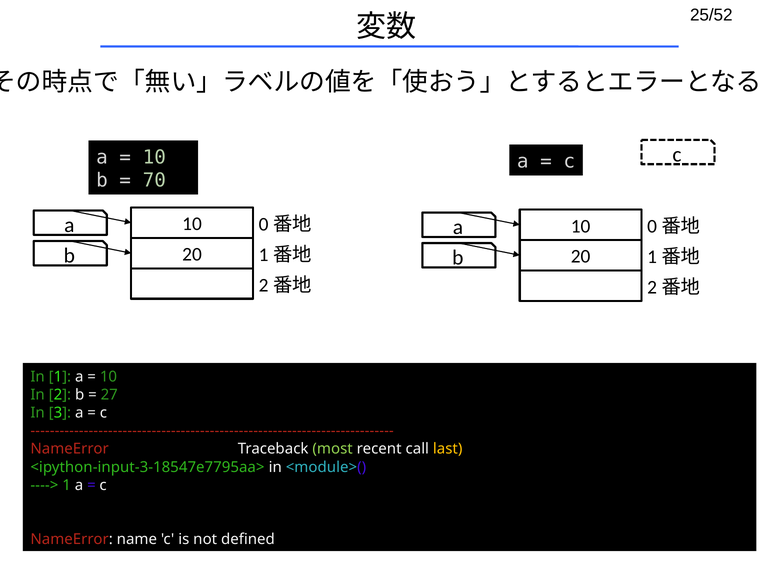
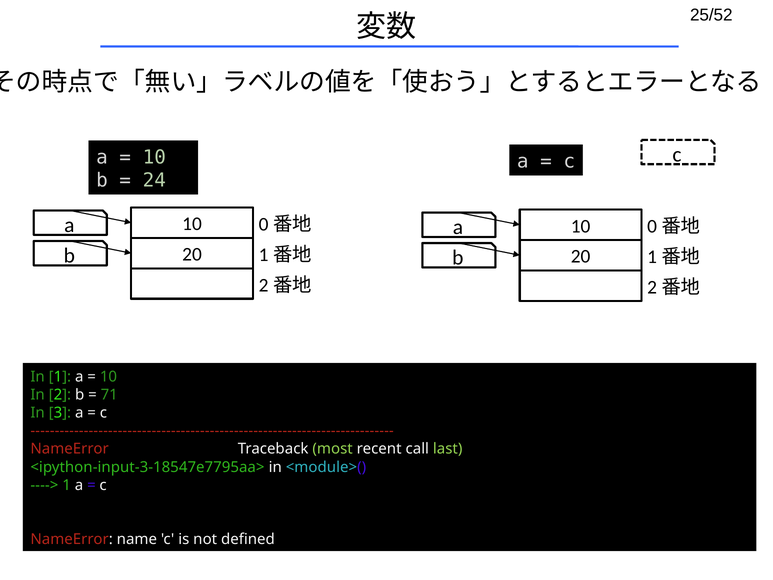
70: 70 -> 24 (154, 180)
27: 27 -> 71 (109, 395)
last colour: yellow -> light green (448, 449)
